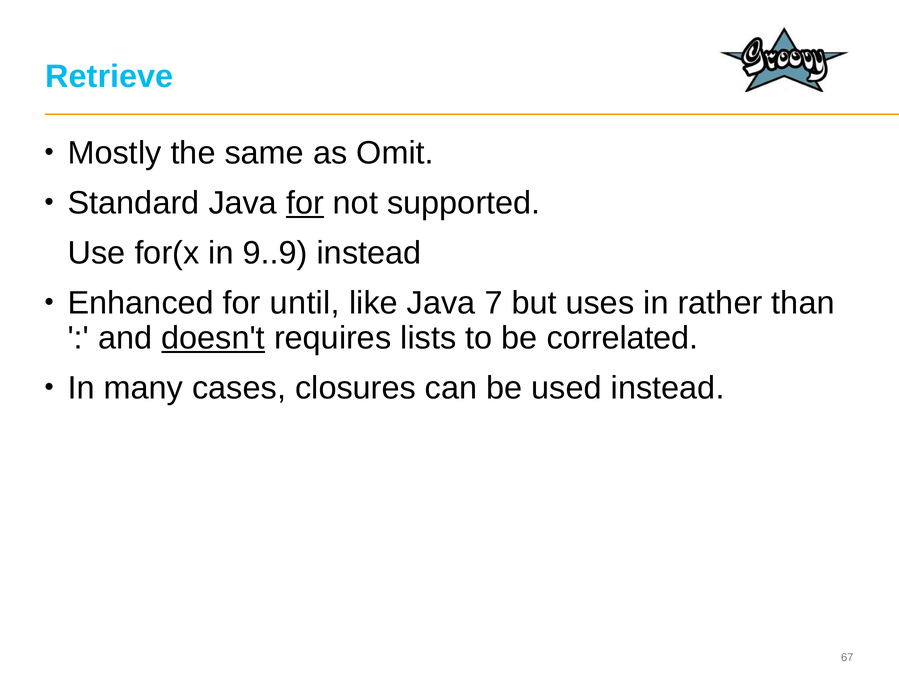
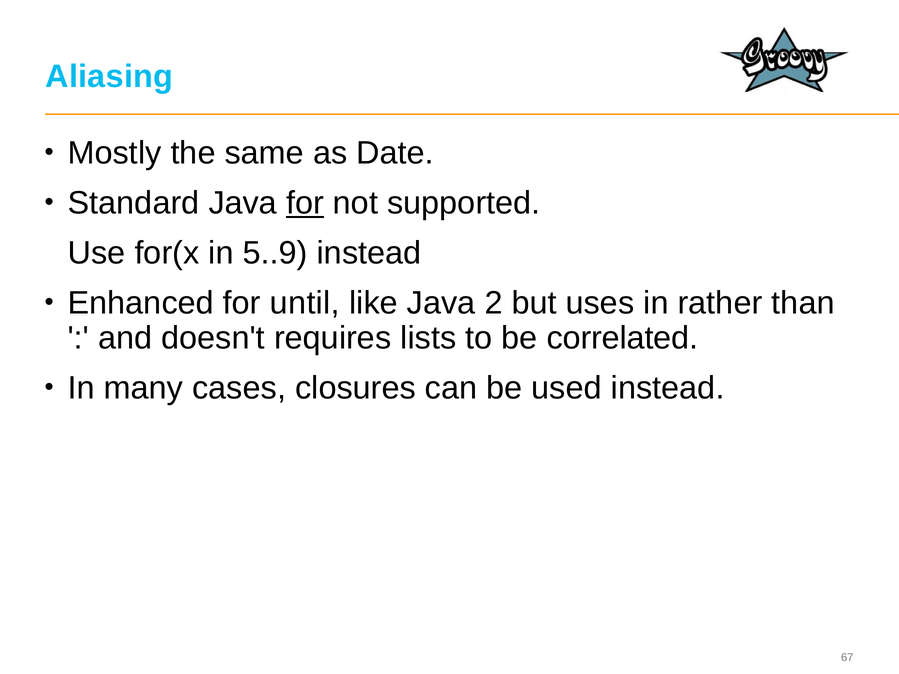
Retrieve: Retrieve -> Aliasing (109, 77)
Omit: Omit -> Date (395, 153)
9..9: 9..9 -> 5..9 (275, 253)
7: 7 -> 2 (494, 303)
doesn't underline: present -> none (213, 338)
